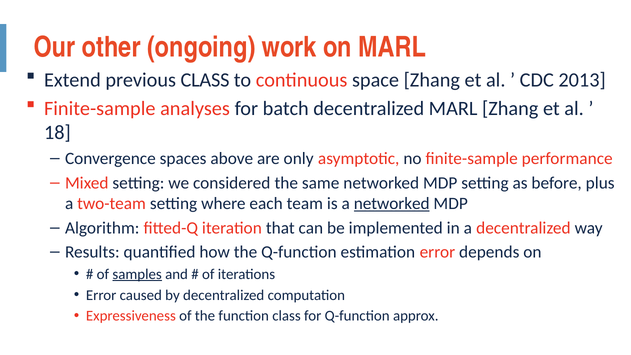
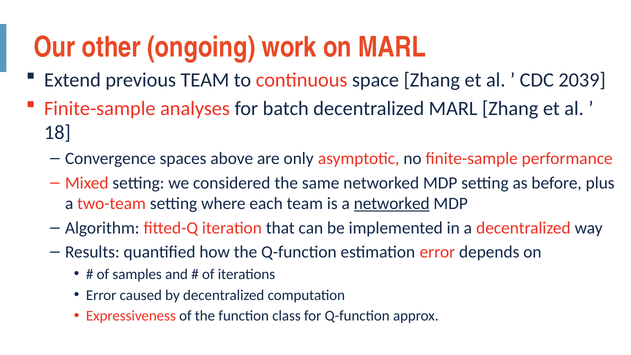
previous CLASS: CLASS -> TEAM (205, 80)
2013: 2013 -> 2039 (582, 80)
samples underline: present -> none (137, 274)
